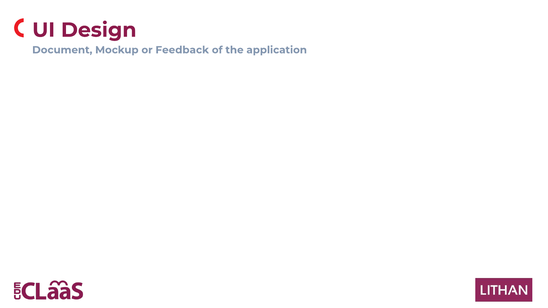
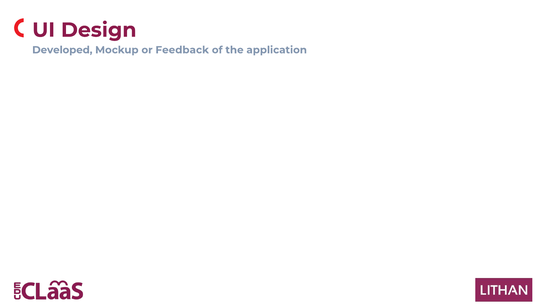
Document: Document -> Developed (62, 50)
